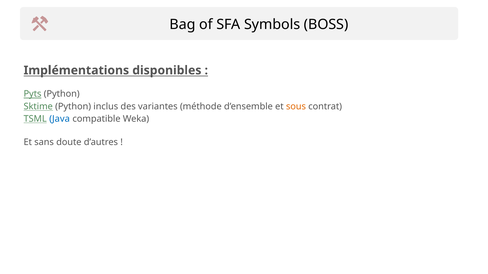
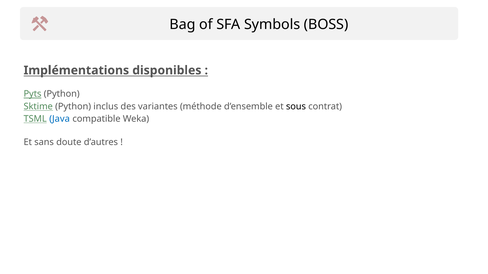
sous colour: orange -> black (296, 107)
